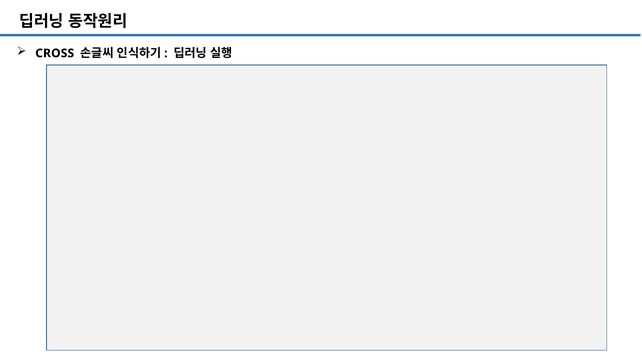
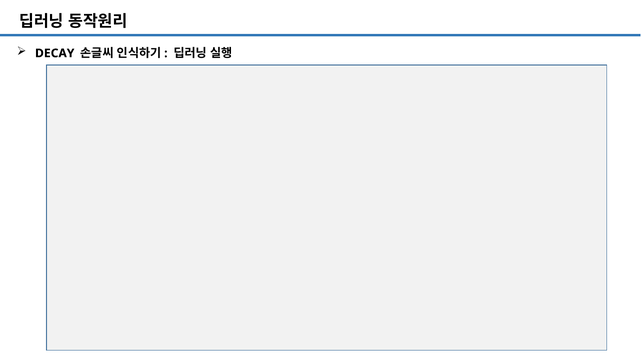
CROSS: CROSS -> DECAY (55, 53)
